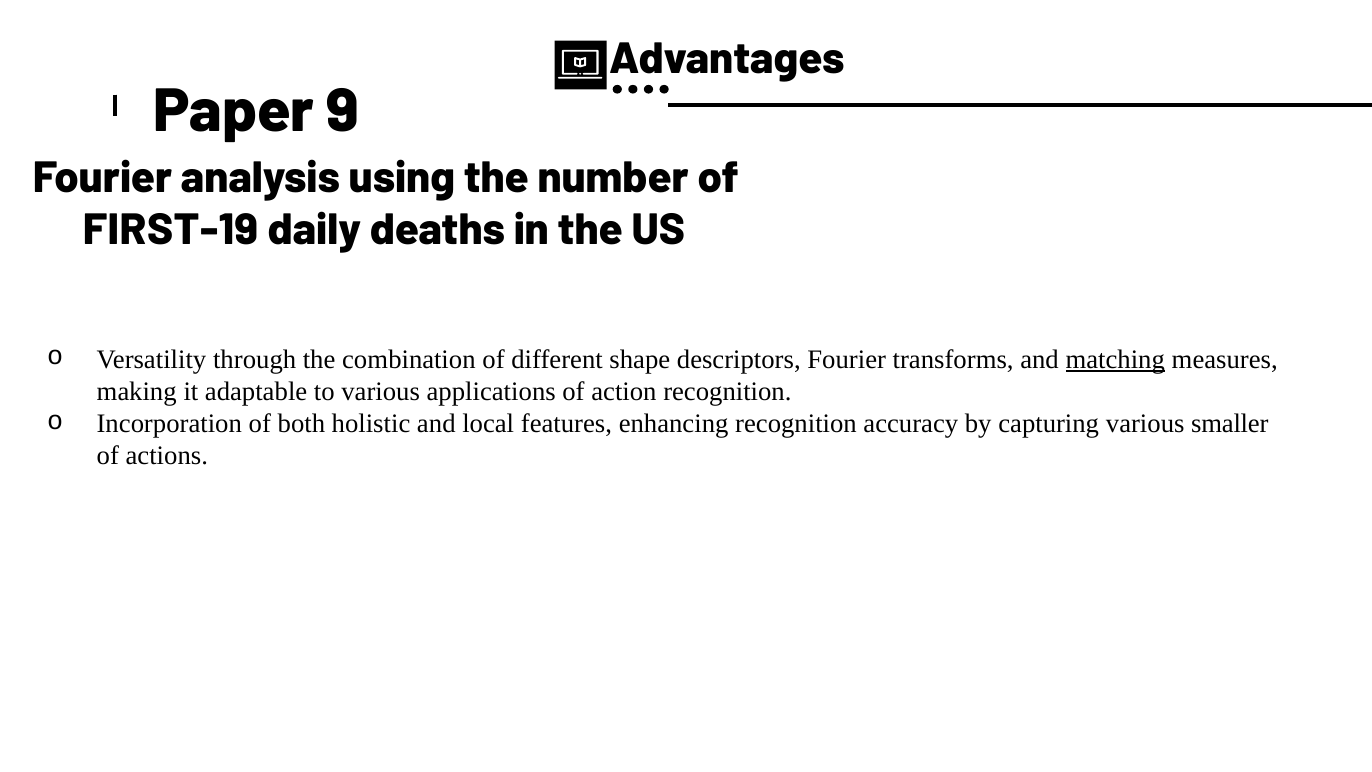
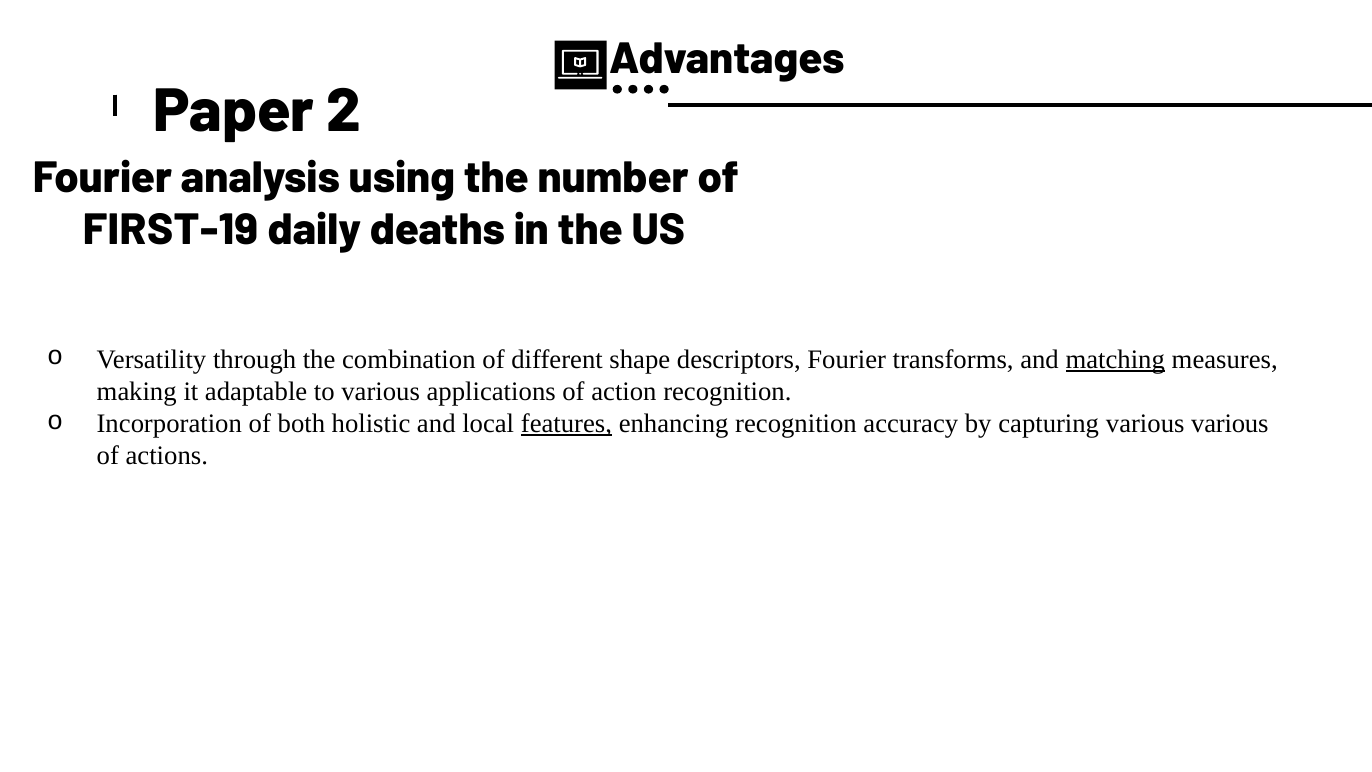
9: 9 -> 2 (343, 111)
features underline: none -> present (566, 424)
various smaller: smaller -> various (1230, 424)
